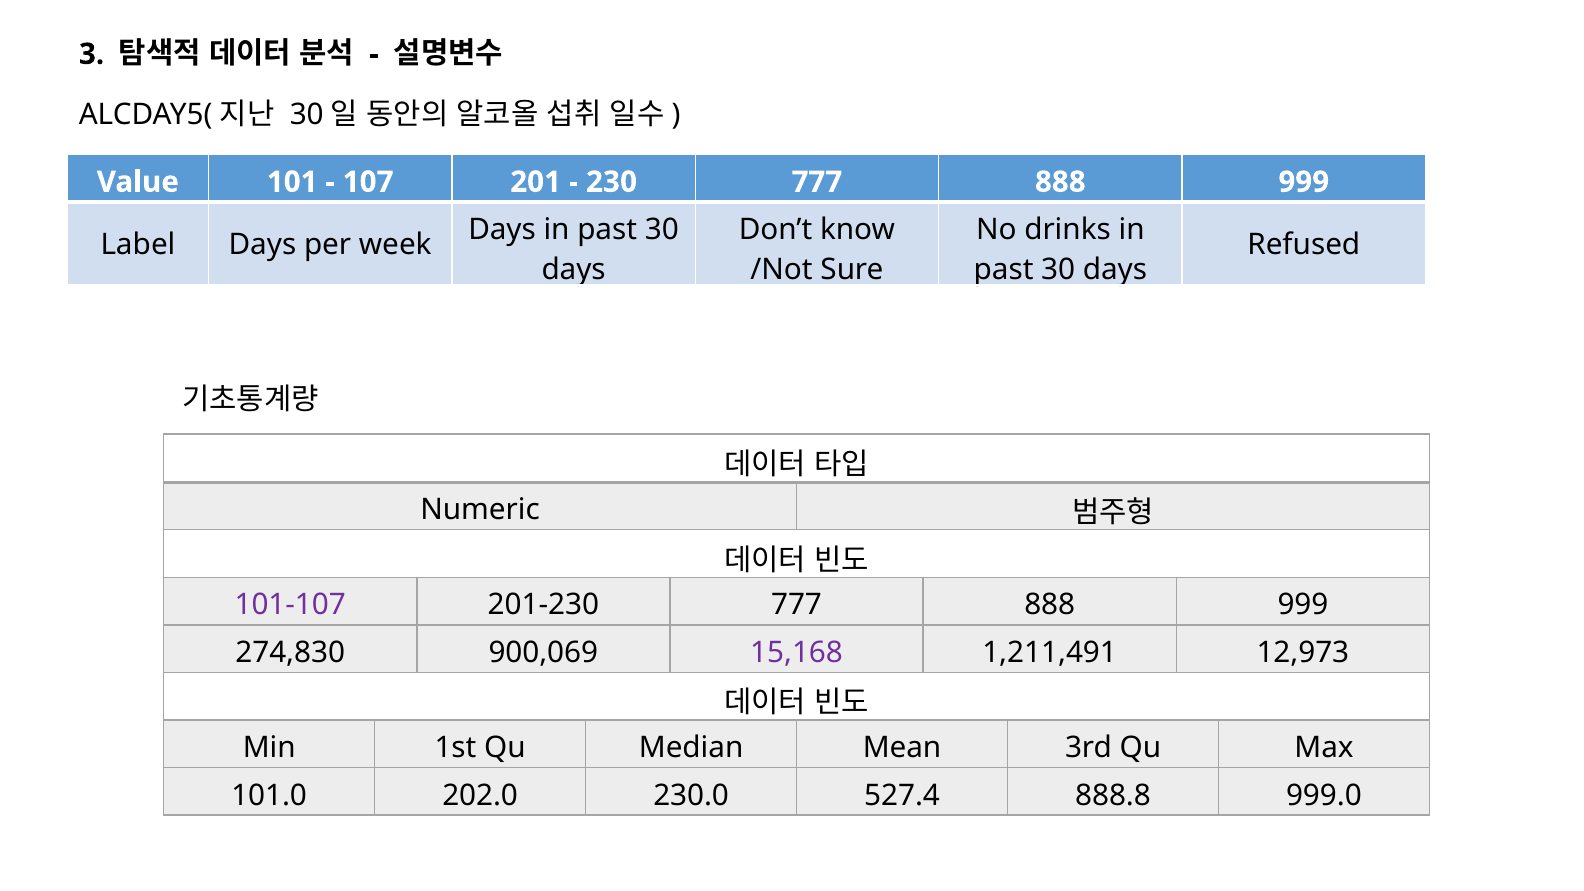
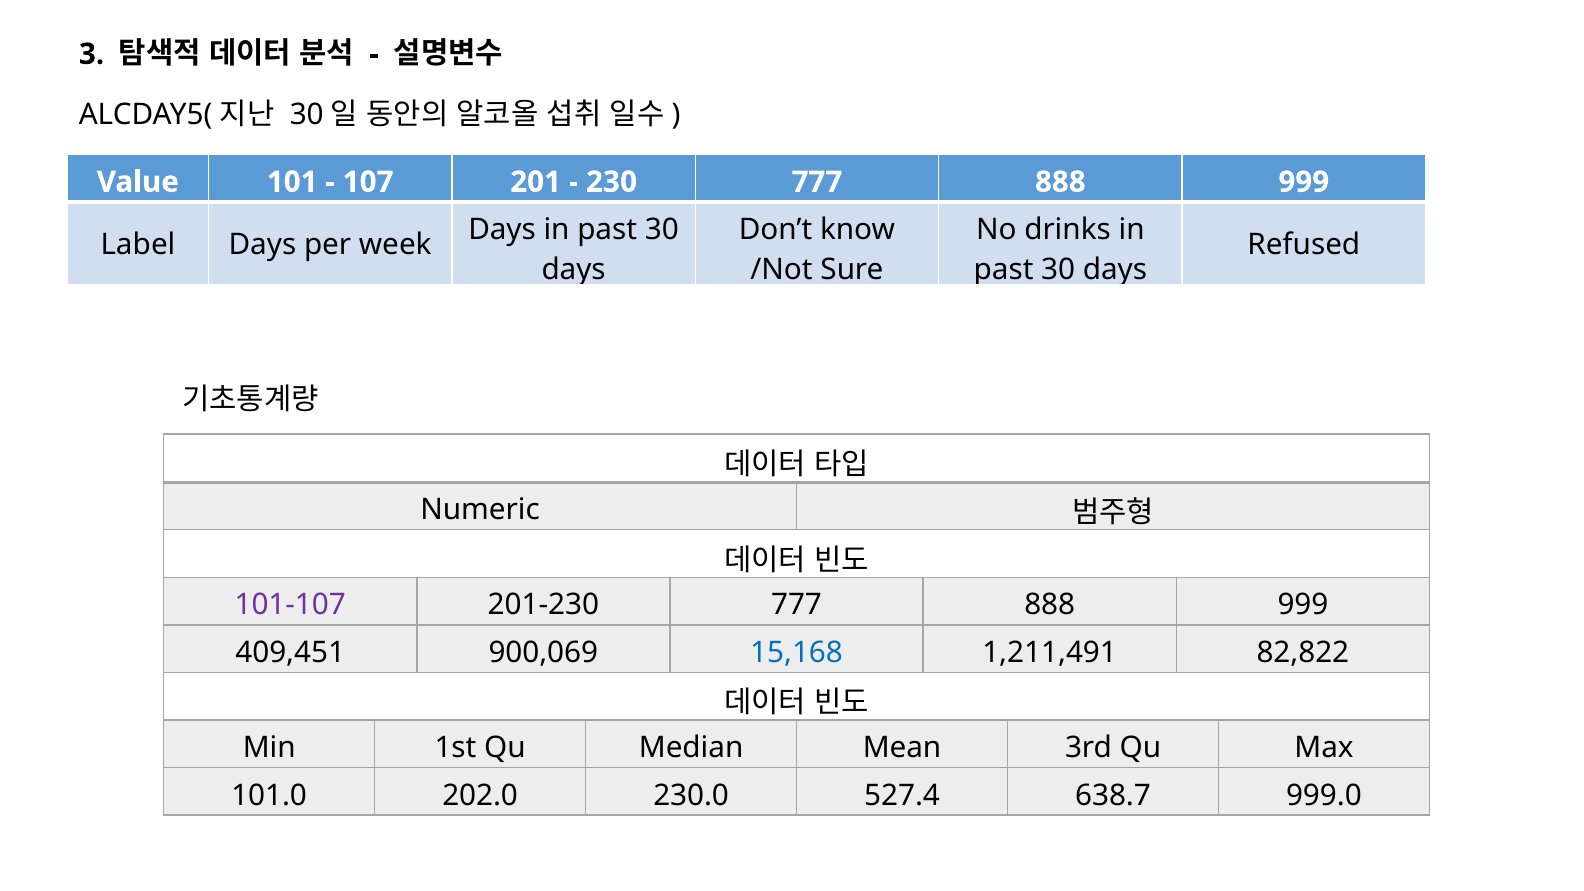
274,830: 274,830 -> 409,451 (290, 653)
15,168 colour: purple -> blue (797, 653)
12,973: 12,973 -> 82,822 (1303, 653)
888.8: 888.8 -> 638.7 (1113, 795)
